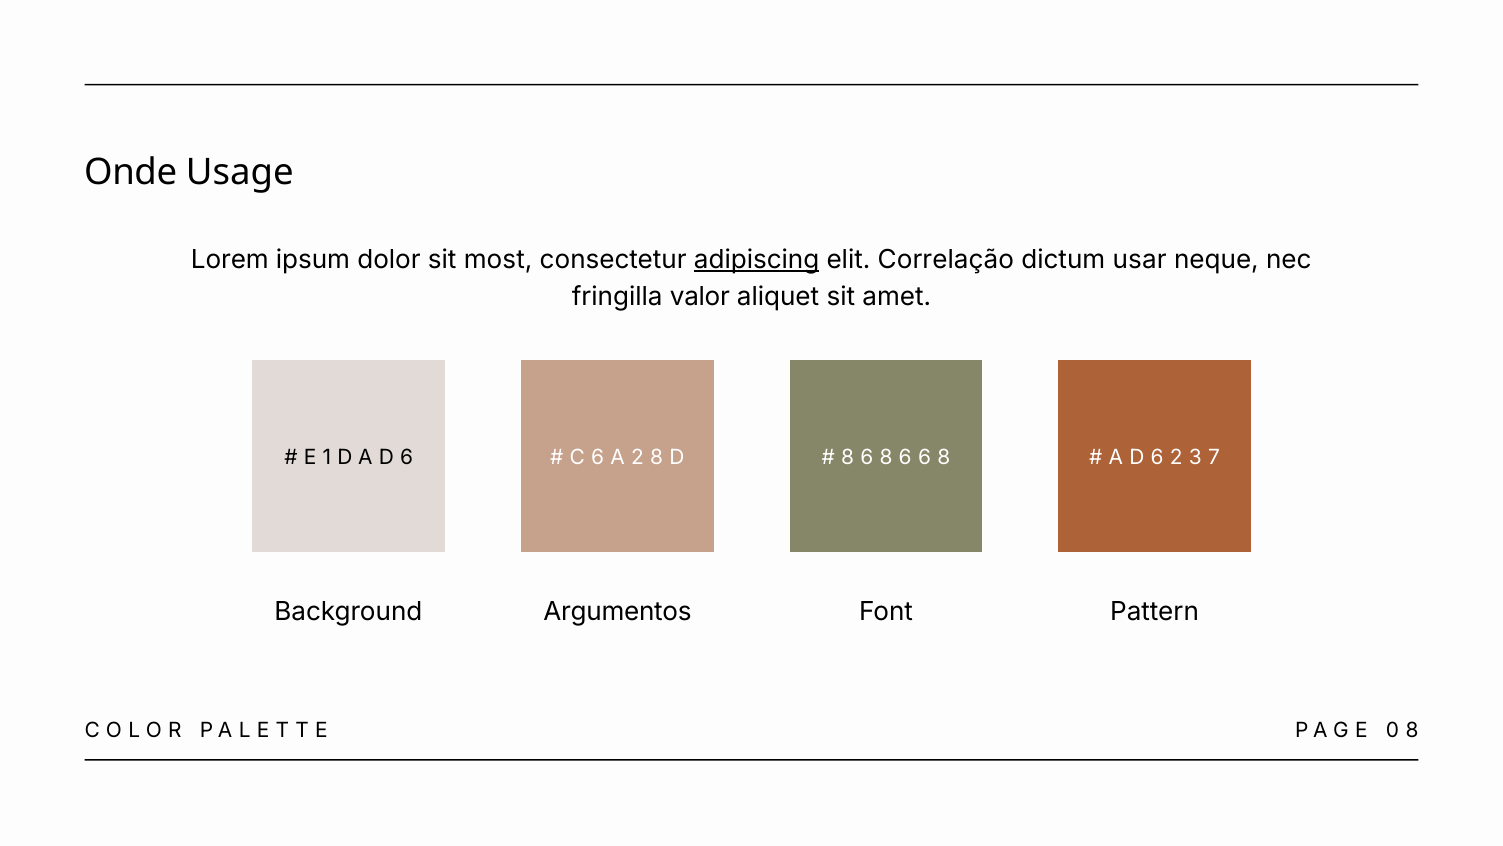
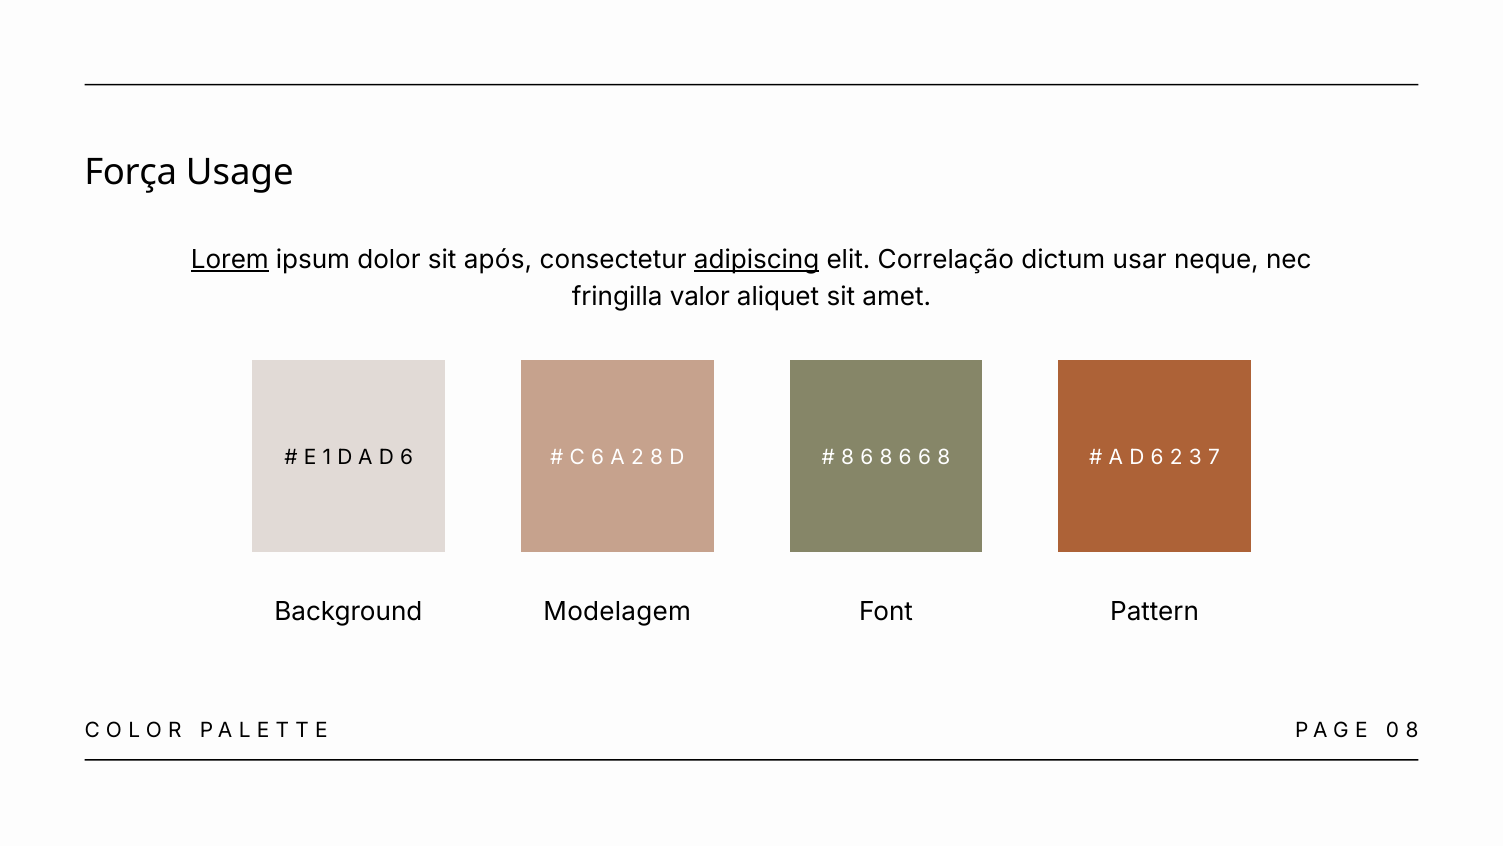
Onde: Onde -> Força (131, 172)
Lorem underline: none -> present (230, 260)
most: most -> após (498, 260)
Argumentos: Argumentos -> Modelagem (617, 612)
